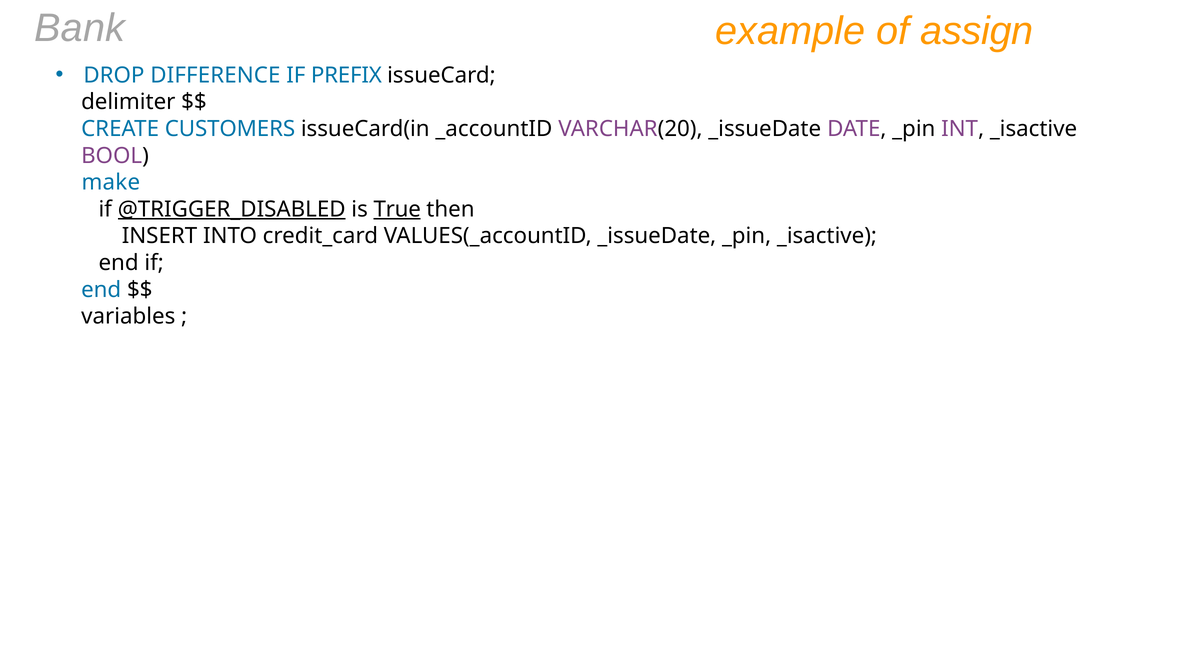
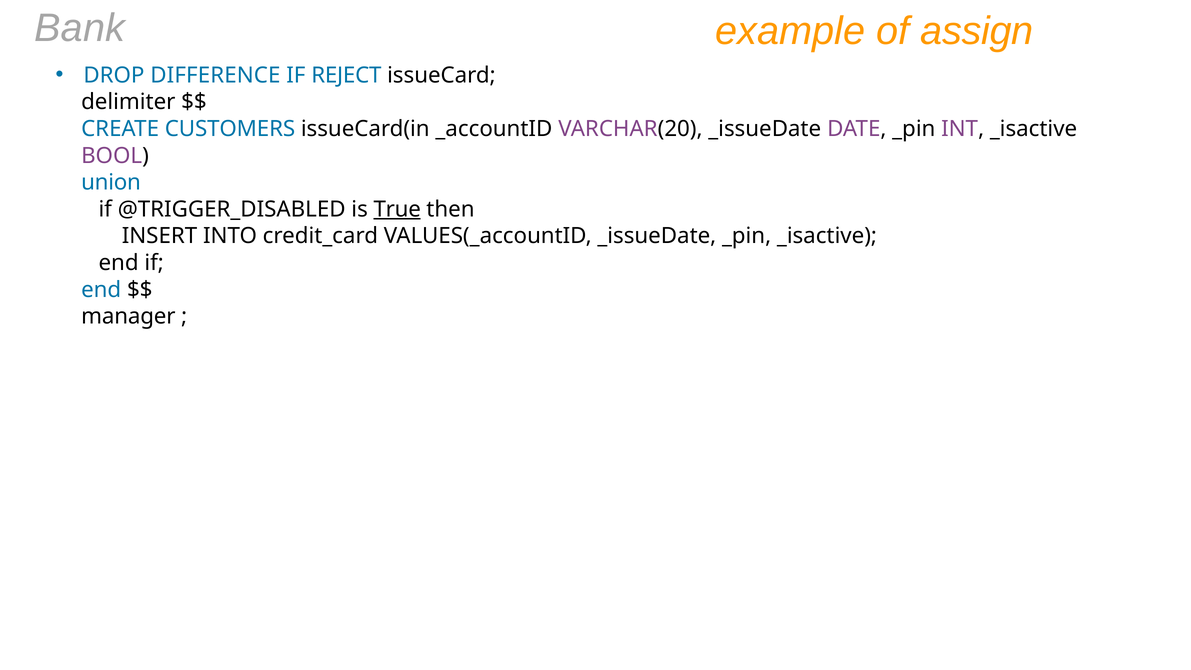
PREFIX: PREFIX -> REJECT (346, 75)
make: make -> union (111, 182)
@TRIGGER_DISABLED underline: present -> none (232, 209)
variables: variables -> manager (128, 316)
